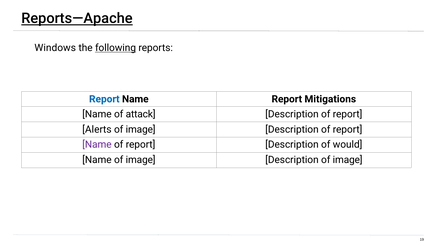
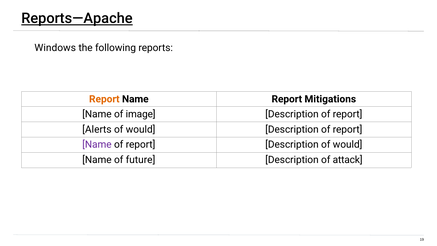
following underline: present -> none (116, 48)
Report colour: blue -> orange (104, 99)
attack: attack -> image (141, 114)
image: image -> would (141, 129)
Name of image: image -> future (141, 160)
Description of image: image -> attack (348, 160)
